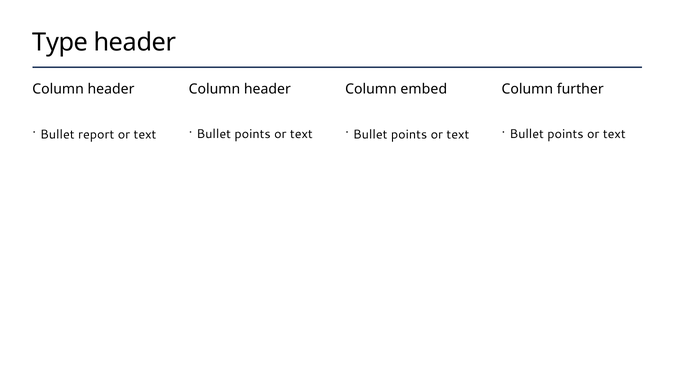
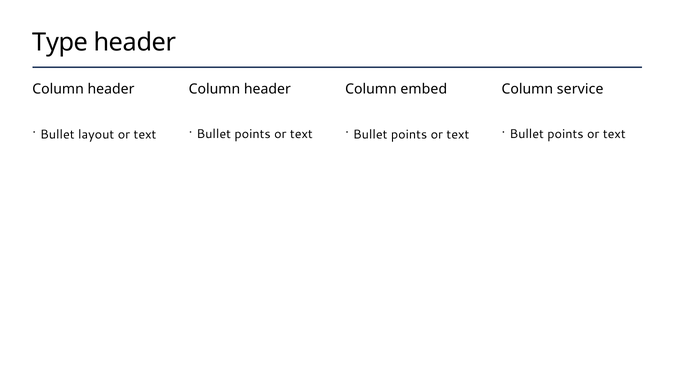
further: further -> service (580, 89)
report: report -> layout (96, 135)
